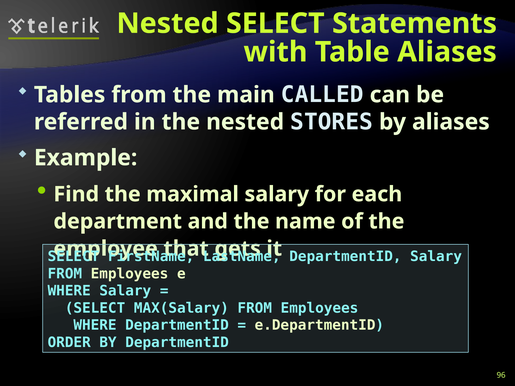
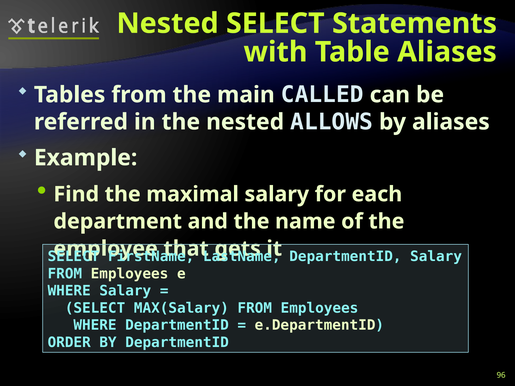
STORES: STORES -> ALLOWS (332, 122)
